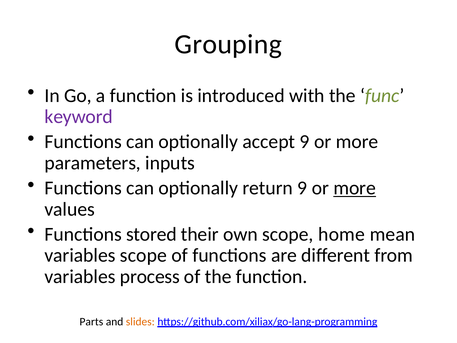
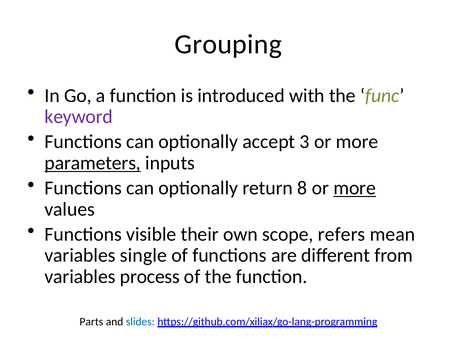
accept 9: 9 -> 3 (305, 142)
parameters underline: none -> present (93, 163)
return 9: 9 -> 8 (302, 188)
stored: stored -> visible (151, 234)
home: home -> refers (342, 234)
variables scope: scope -> single (143, 255)
slides colour: orange -> blue (140, 322)
